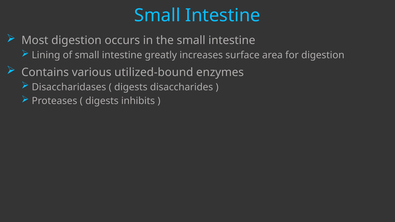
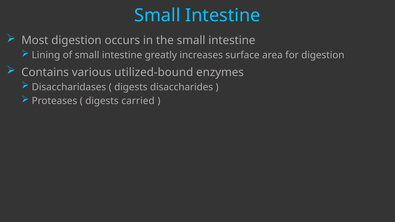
inhibits: inhibits -> carried (138, 101)
